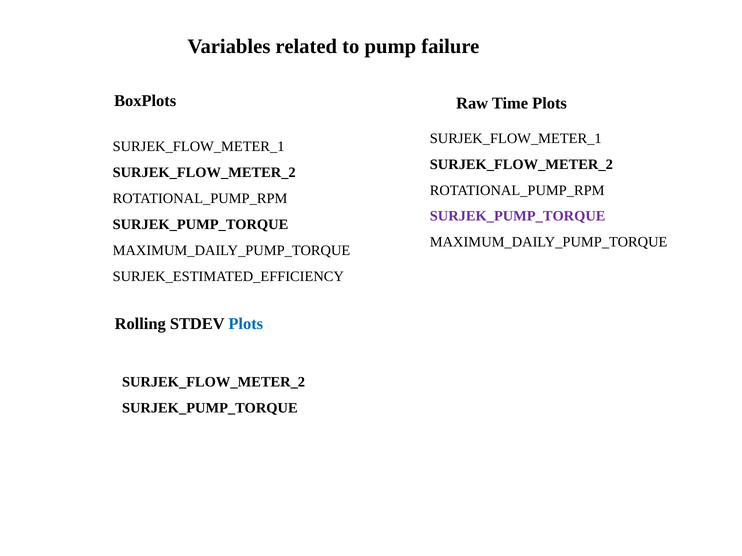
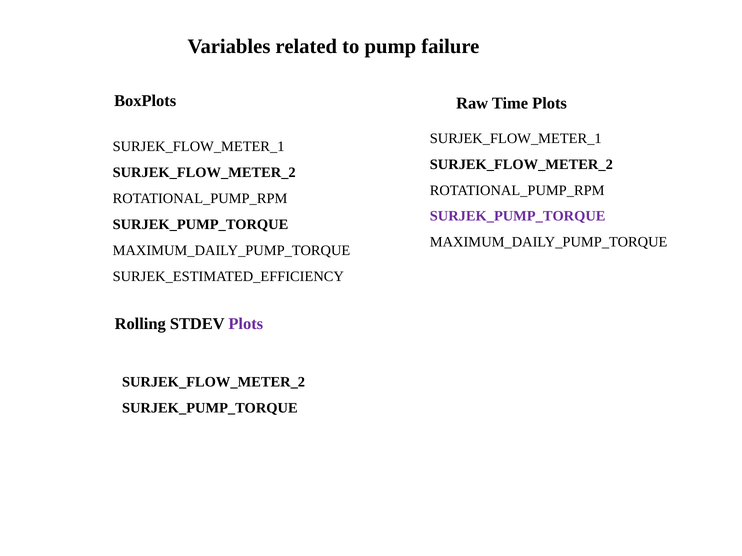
Plots colour: blue -> purple (246, 324)
